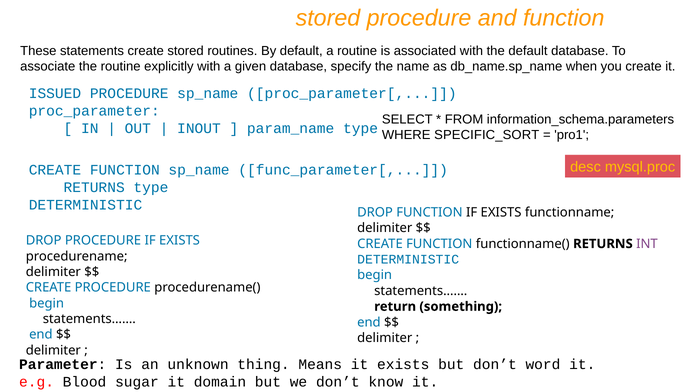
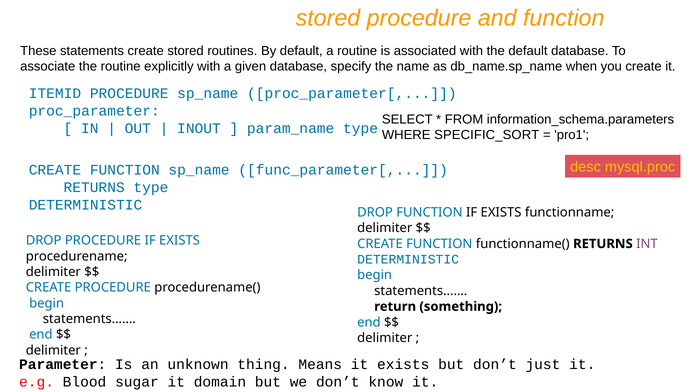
ISSUED: ISSUED -> ITEMID (55, 93)
word: word -> just (543, 365)
